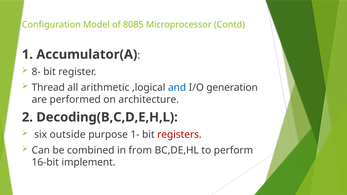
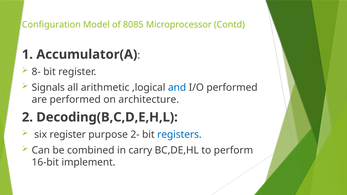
Thread: Thread -> Signals (48, 88)
I/O generation: generation -> performed (232, 88)
six outside: outside -> register (68, 135)
1-: 1- -> 2- (135, 135)
registers colour: red -> blue (179, 135)
from: from -> carry (140, 150)
